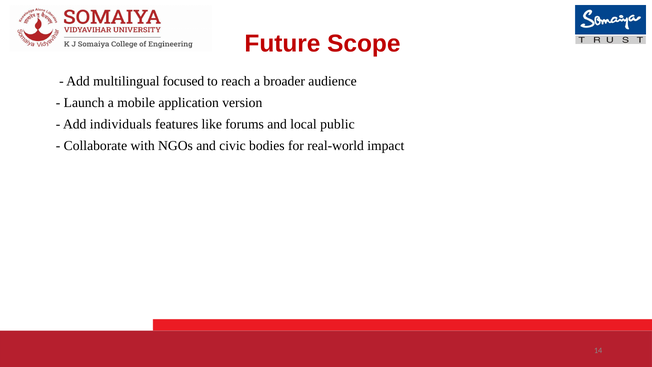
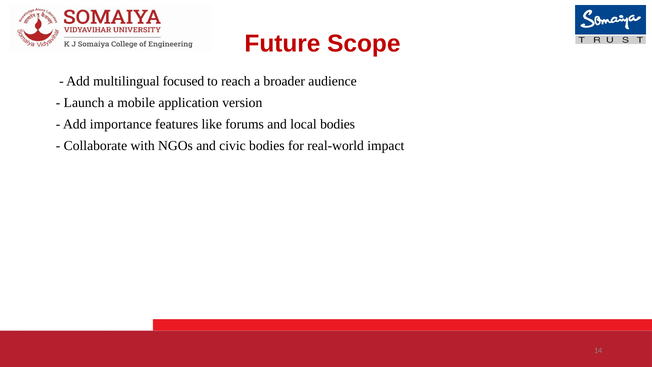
individuals: individuals -> importance (121, 124)
local public: public -> bodies (338, 124)
